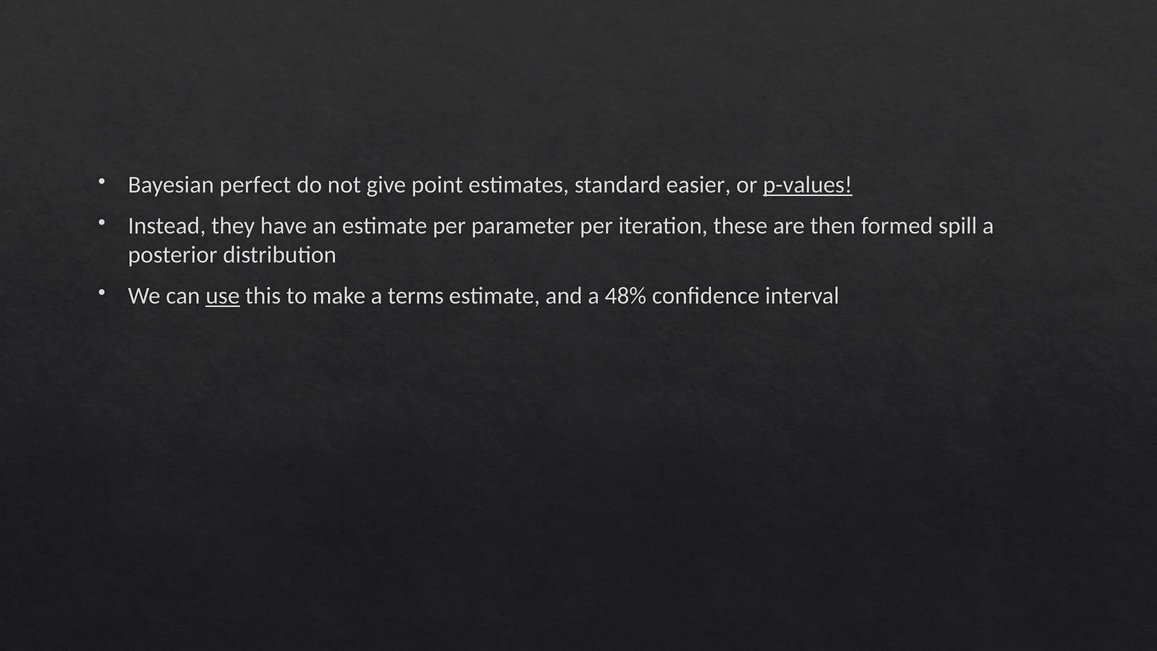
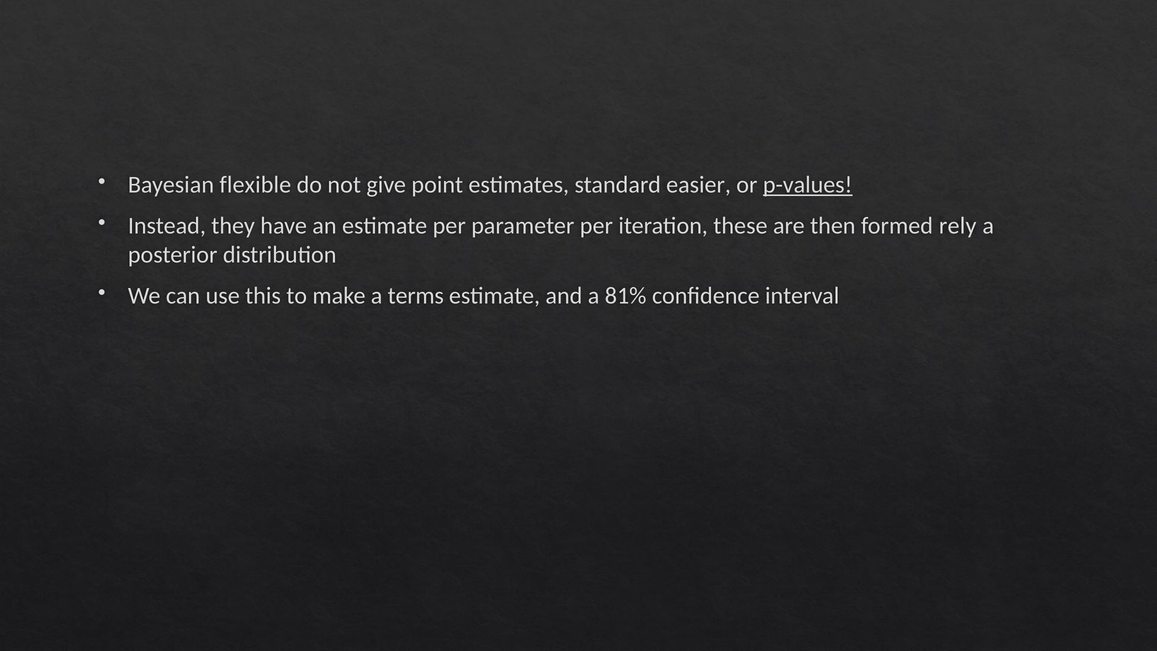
perfect: perfect -> flexible (255, 185)
spill: spill -> rely (958, 226)
use underline: present -> none (223, 296)
48%: 48% -> 81% (626, 296)
